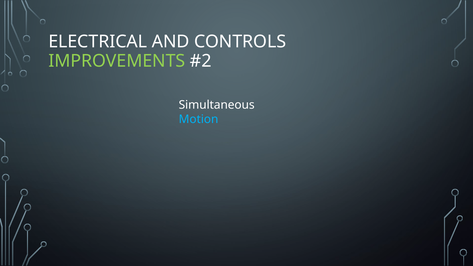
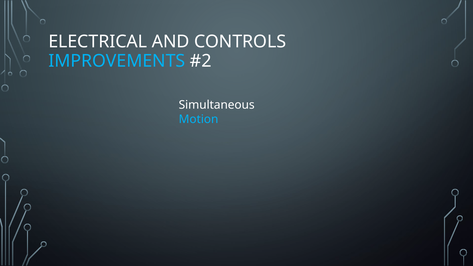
IMPROVEMENTS colour: light green -> light blue (117, 61)
